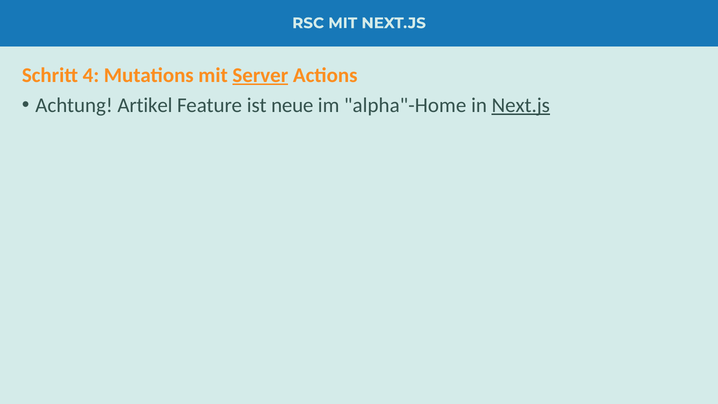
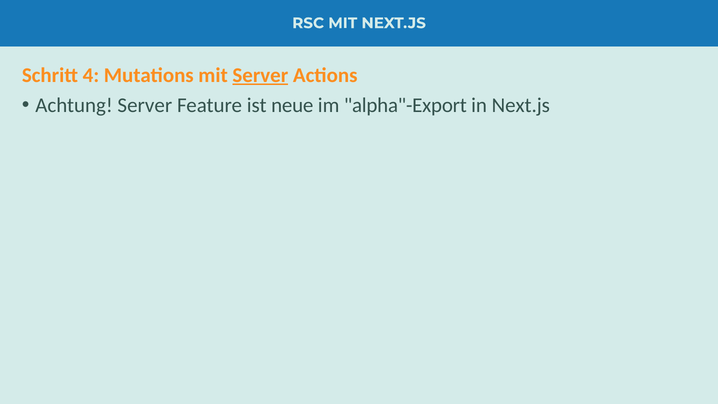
Achtung Artikel: Artikel -> Server (145, 105)
alpha"-Home: alpha"-Home -> alpha"-Export (405, 105)
Next.js underline: present -> none (521, 105)
